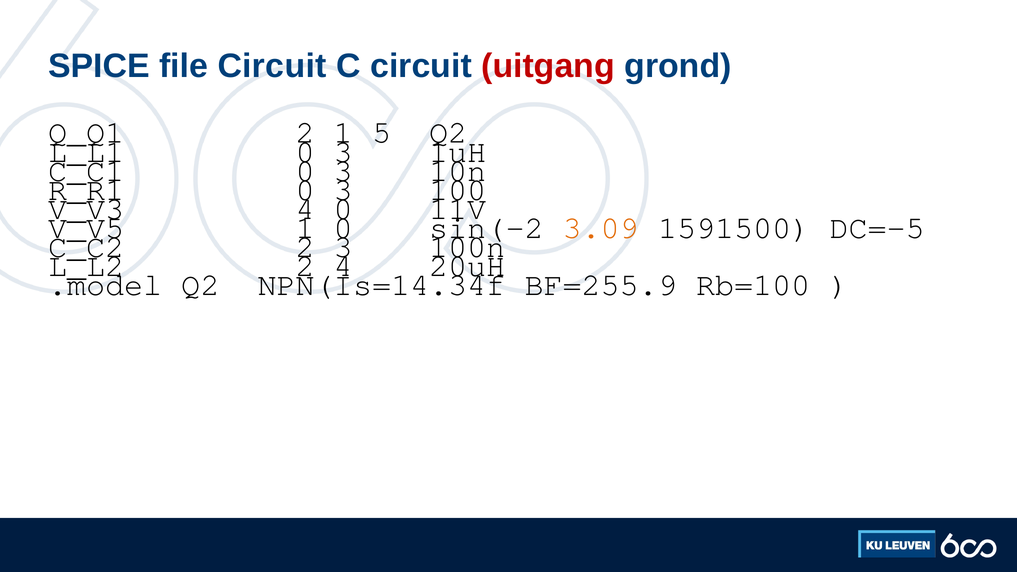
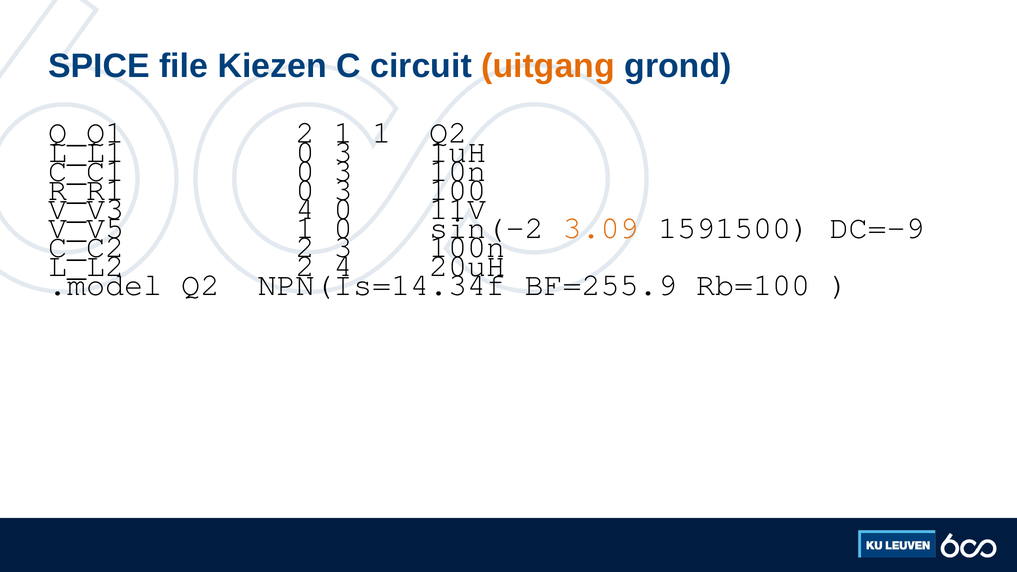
file Circuit: Circuit -> Kiezen (272, 66)
uitgang colour: red -> orange (548, 66)
5: 5 -> 1 (382, 132)
DC=-5: DC=-5 -> DC=-9 (877, 228)
